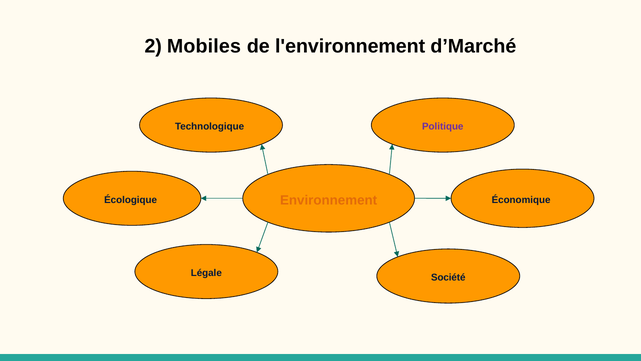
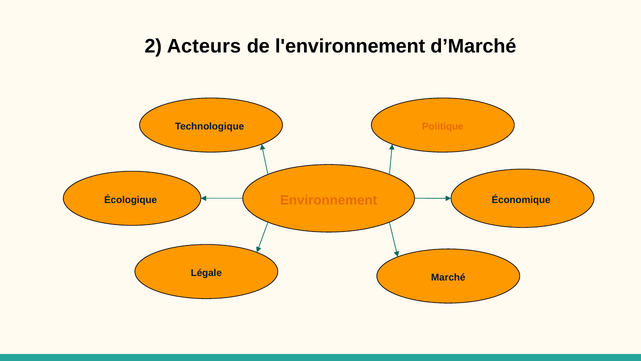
Mobiles: Mobiles -> Acteurs (204, 46)
Politique colour: purple -> orange (443, 126)
Société: Société -> Marché (448, 277)
